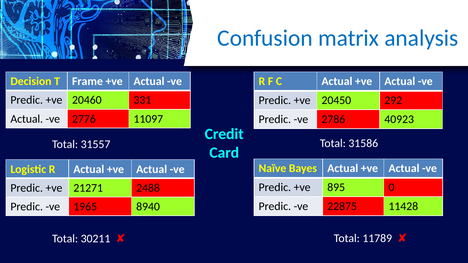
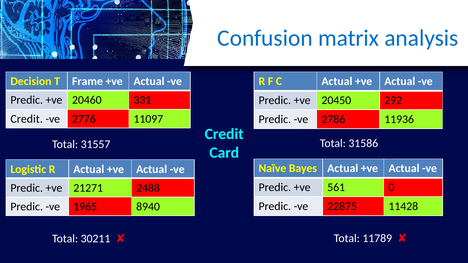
Actual: Actual -> Credit (27, 119)
40923: 40923 -> 11936 (399, 119)
895: 895 -> 561 (336, 188)
